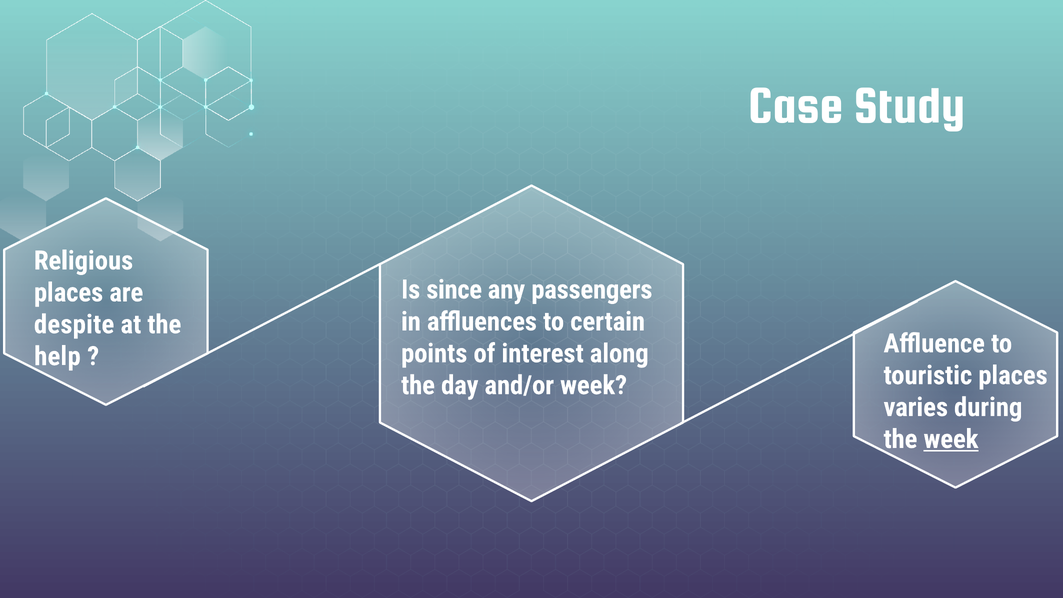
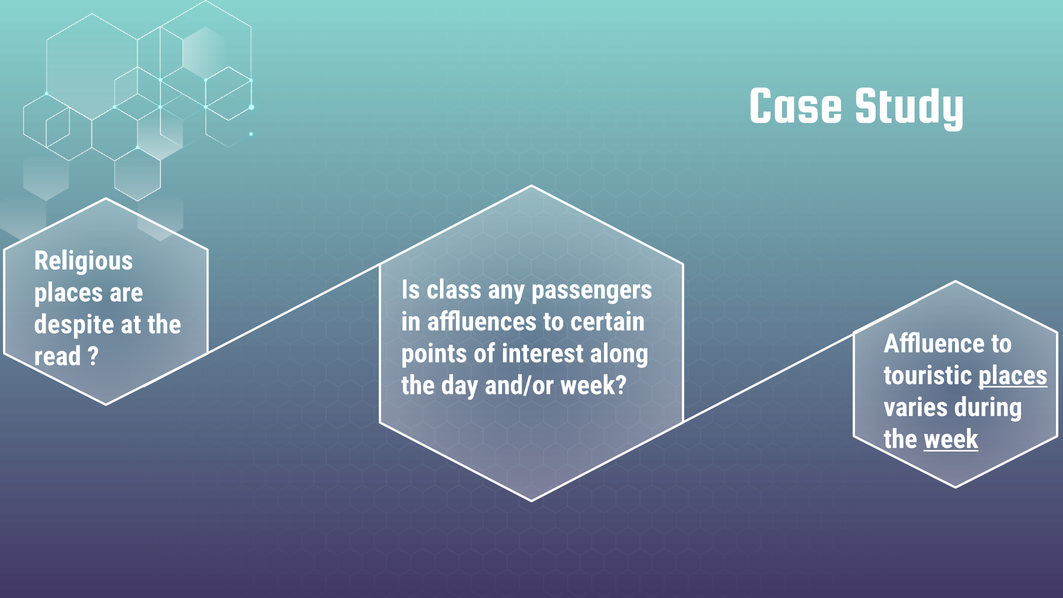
since: since -> class (454, 290)
help: help -> read (58, 356)
places underline: none -> present (1013, 375)
